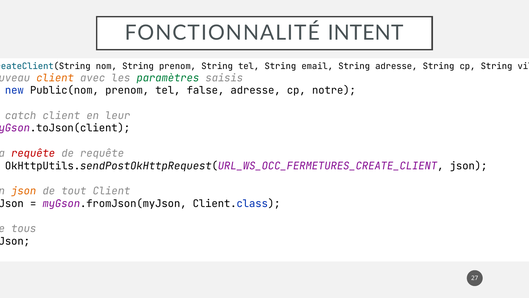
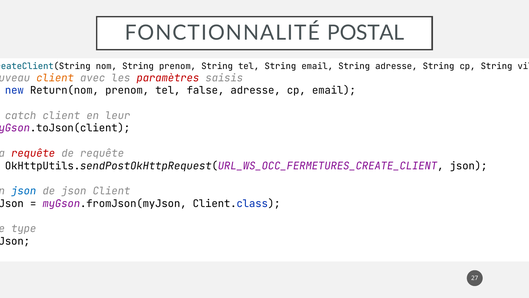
INTENT: INTENT -> POSTAL (366, 33)
paramètres colour: green -> red (168, 78)
Public(nom: Public(nom -> Return(nom (64, 90)
cp notre: notre -> email (334, 90)
json colour: orange -> blue (24, 191)
de tout: tout -> json (74, 191)
tous: tous -> type (24, 228)
